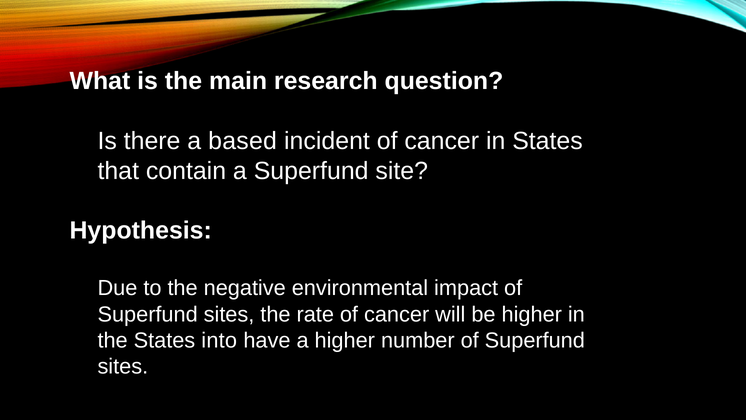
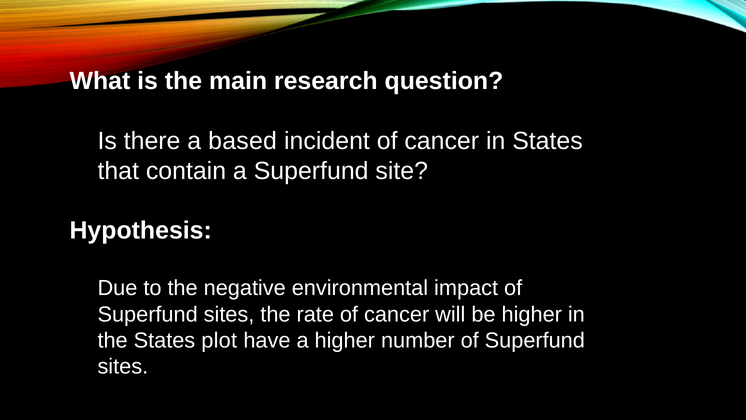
into: into -> plot (219, 340)
